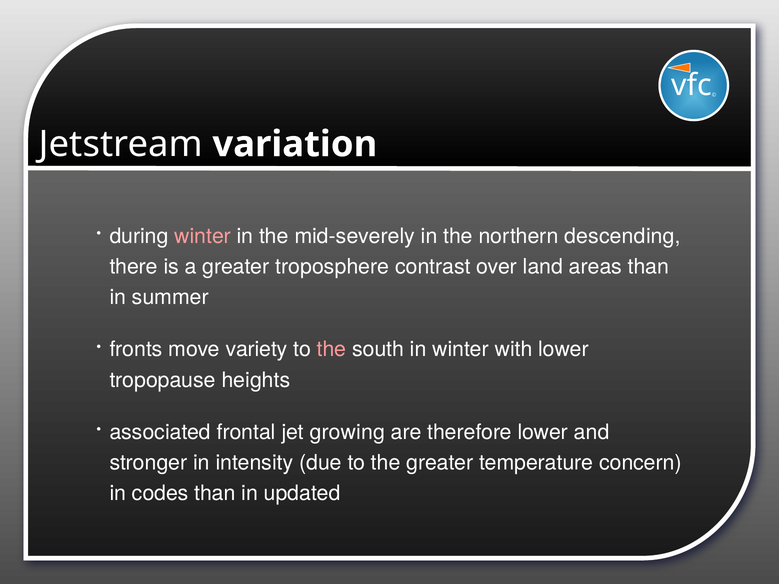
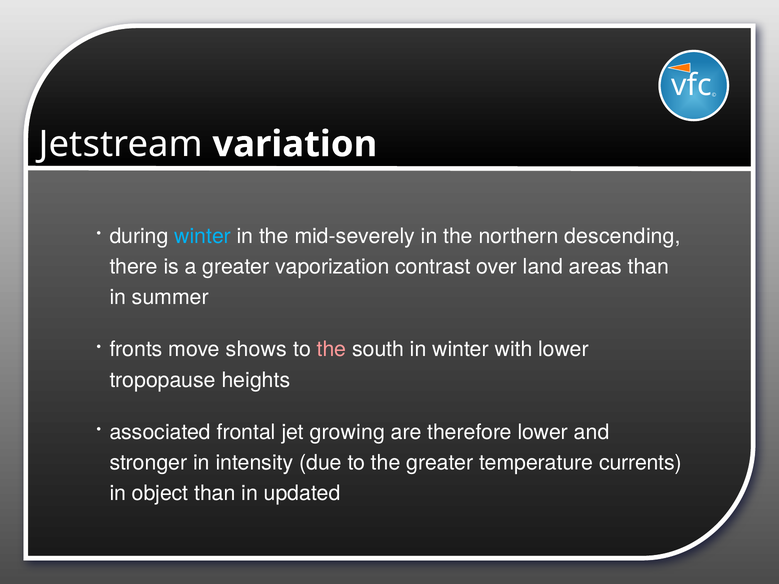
winter colour: pink -> light blue (203, 236)
troposphere: troposphere -> vaporization (332, 267)
variety: variety -> shows (256, 350)
concern: concern -> currents (640, 463)
codes: codes -> object (160, 494)
